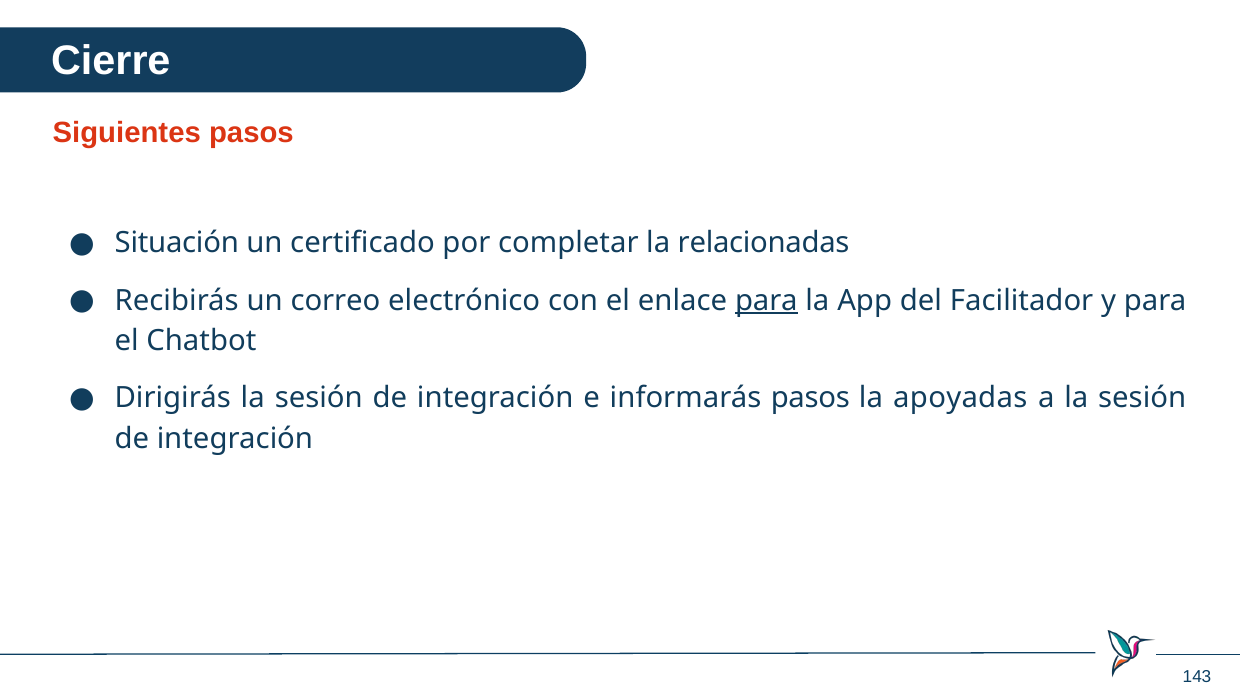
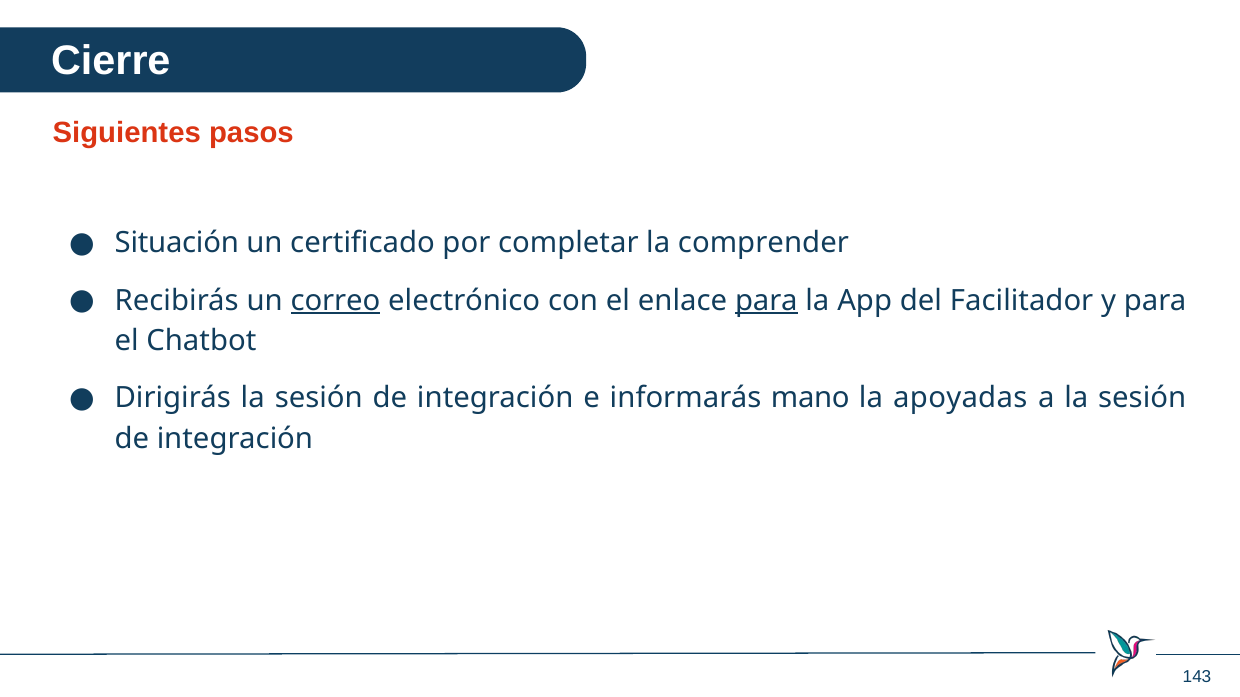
relacionadas: relacionadas -> comprender (763, 243)
correo underline: none -> present (336, 301)
informarás pasos: pasos -> mano (810, 399)
